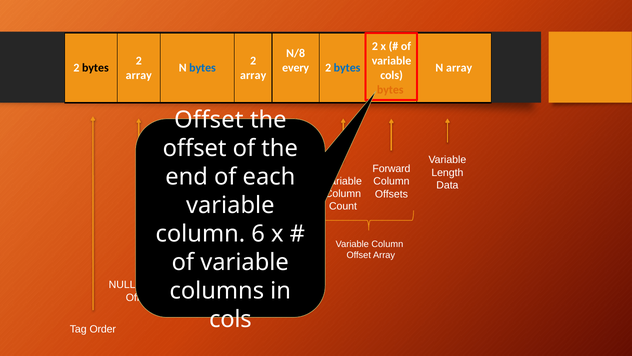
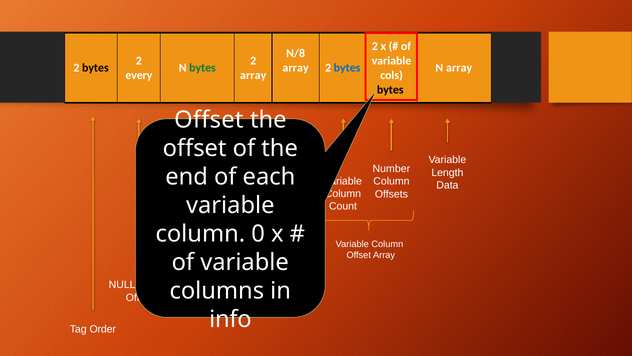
bytes colour: blue -> green (203, 68)
every: every -> array (296, 68)
array: array -> every (139, 75)
bytes colour: orange -> black (390, 90)
Forward: Forward -> Number (391, 169)
6: 6 -> 0 (258, 234)
cols: cols -> info (230, 319)
